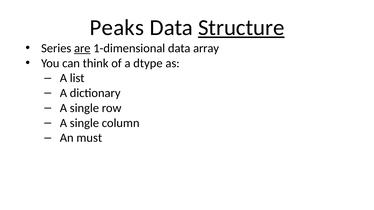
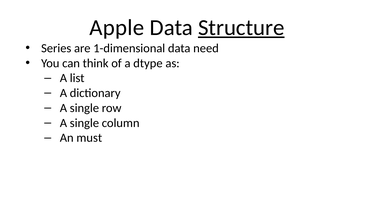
Peaks: Peaks -> Apple (117, 28)
are underline: present -> none (82, 48)
array: array -> need (206, 48)
